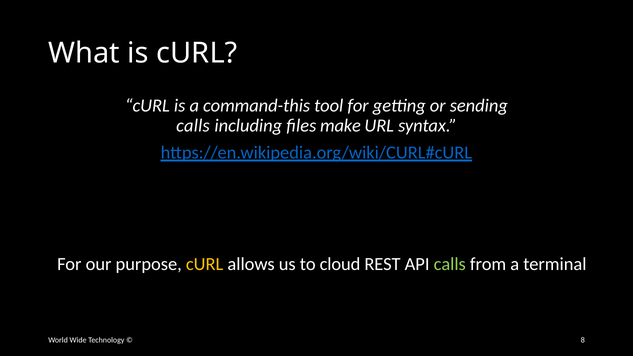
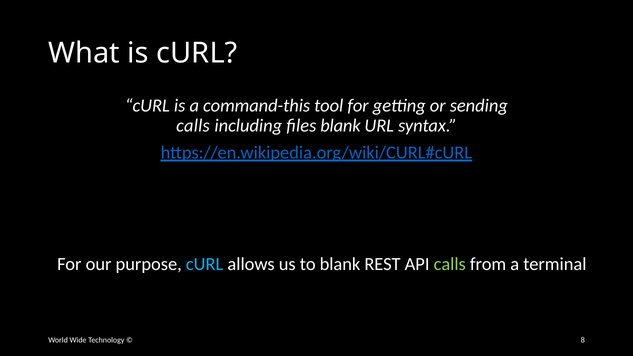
files make: make -> blank (340, 126)
cURL colour: yellow -> light blue (205, 264)
to cloud: cloud -> blank (340, 264)
